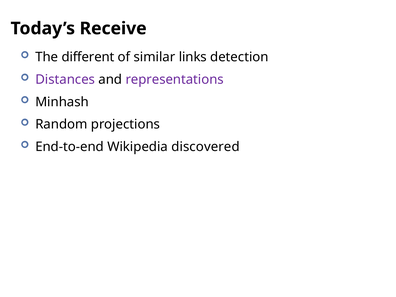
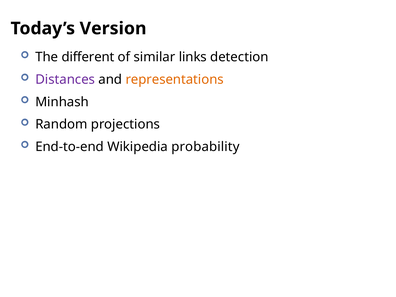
Receive: Receive -> Version (113, 28)
representations colour: purple -> orange (175, 79)
discovered: discovered -> probability (205, 147)
